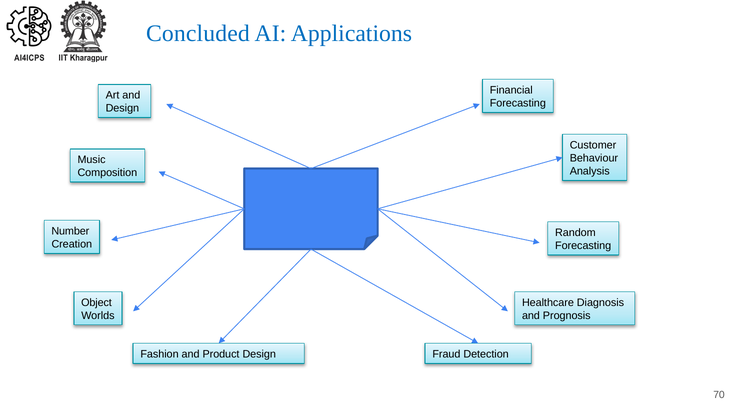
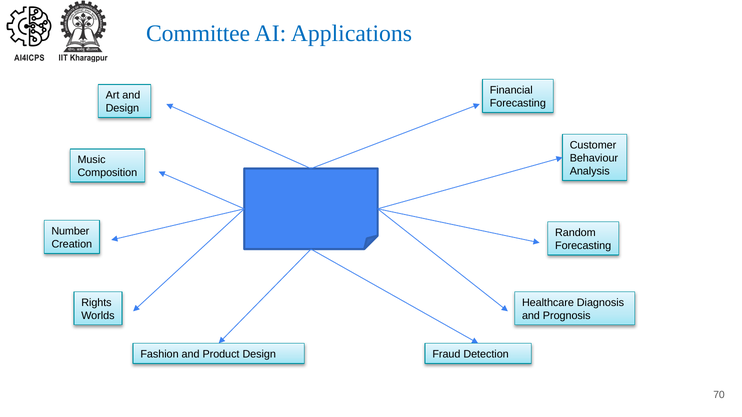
Concluded: Concluded -> Committee (198, 33)
Object: Object -> Rights (96, 303)
